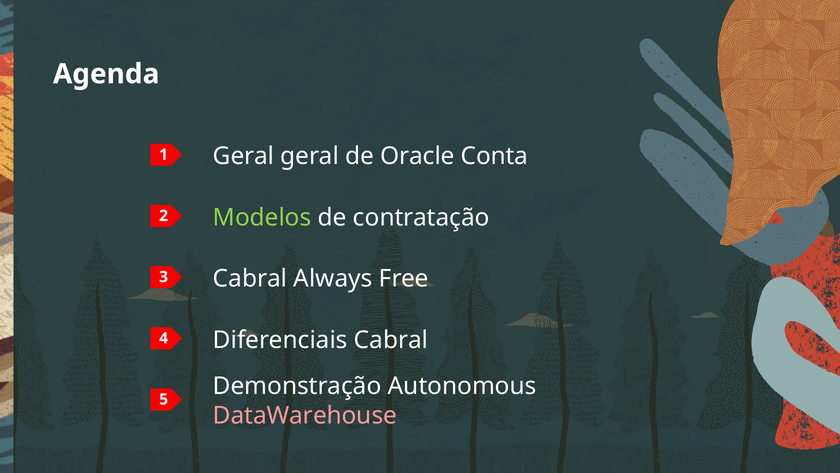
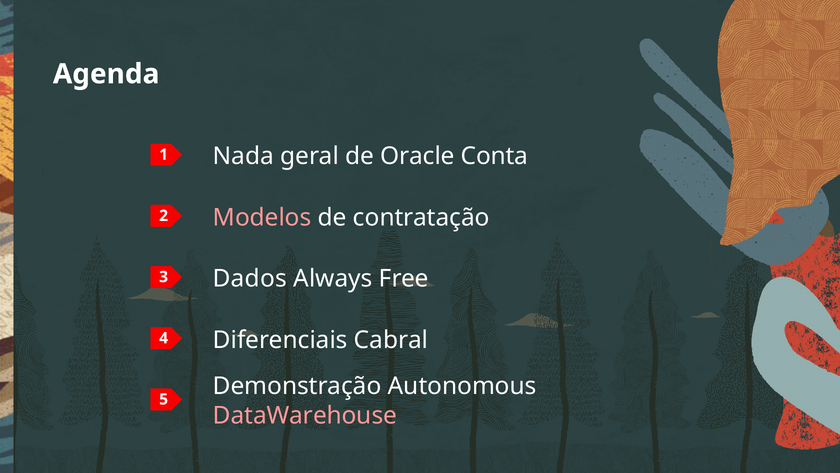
1 Geral: Geral -> Nada (243, 156)
Modelos colour: light green -> pink (262, 217)
3 Cabral: Cabral -> Dados (250, 278)
